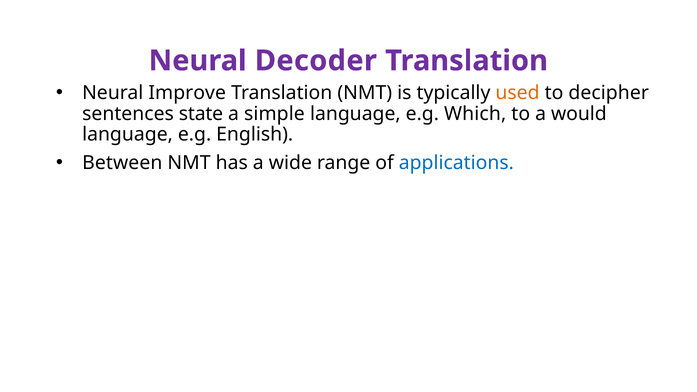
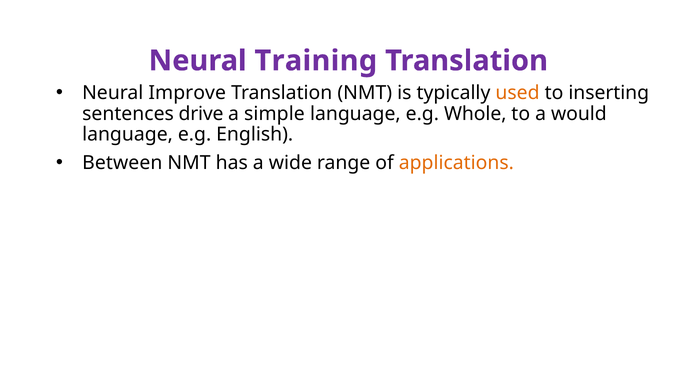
Decoder: Decoder -> Training (316, 61)
decipher: decipher -> inserting (609, 93)
state: state -> drive (201, 114)
Which: Which -> Whole (475, 114)
applications colour: blue -> orange (456, 163)
